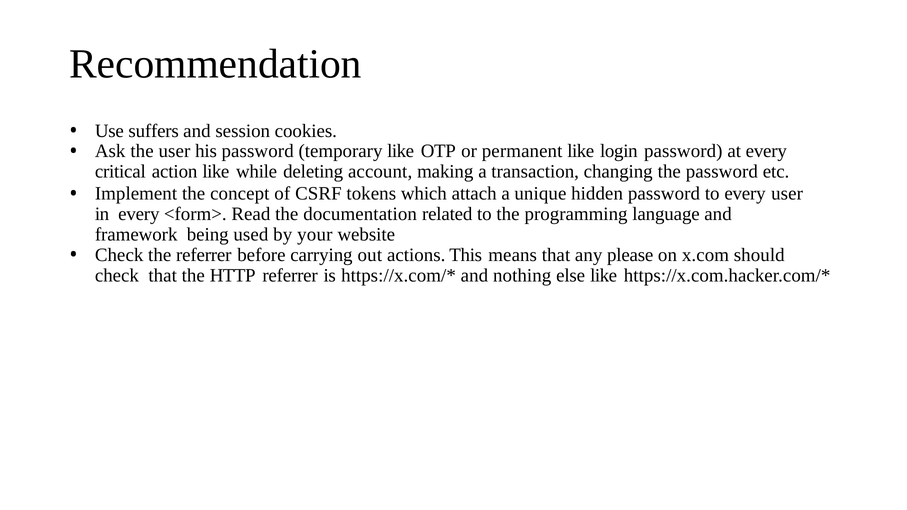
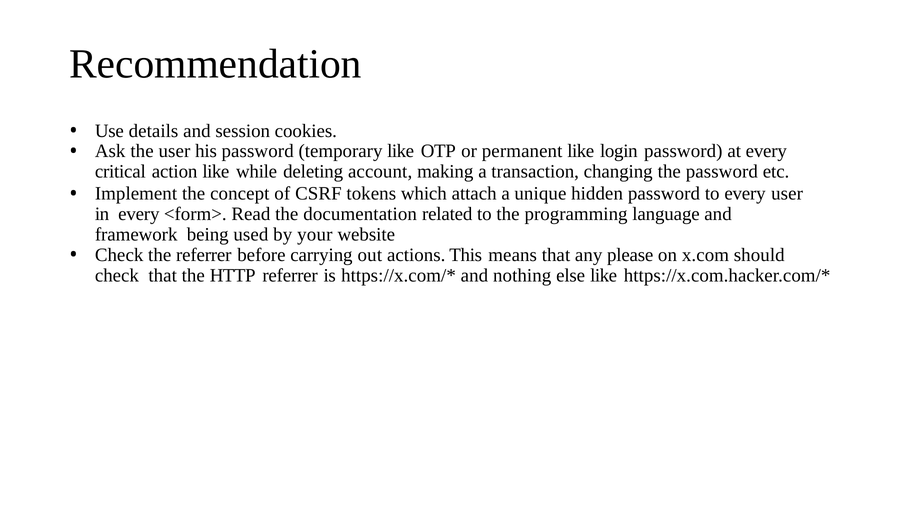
suffers: suffers -> details (154, 131)
